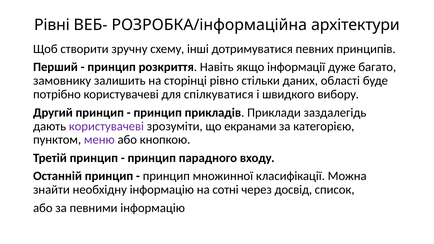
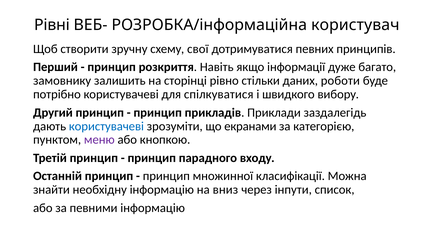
архітектури: архітектури -> користувач (355, 25)
інші: інші -> свої (198, 49)
області: області -> роботи (340, 81)
користувачеві colour: purple -> blue (106, 126)
сотні: сотні -> вниз (225, 190)
досвід: досвід -> інпути (293, 190)
